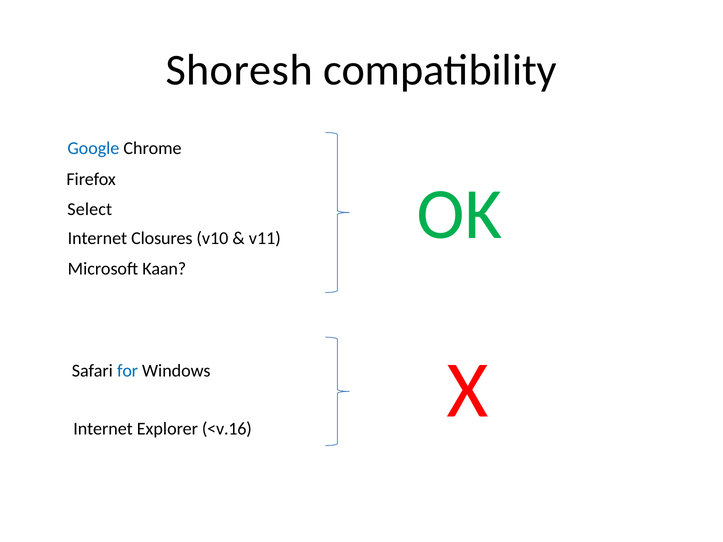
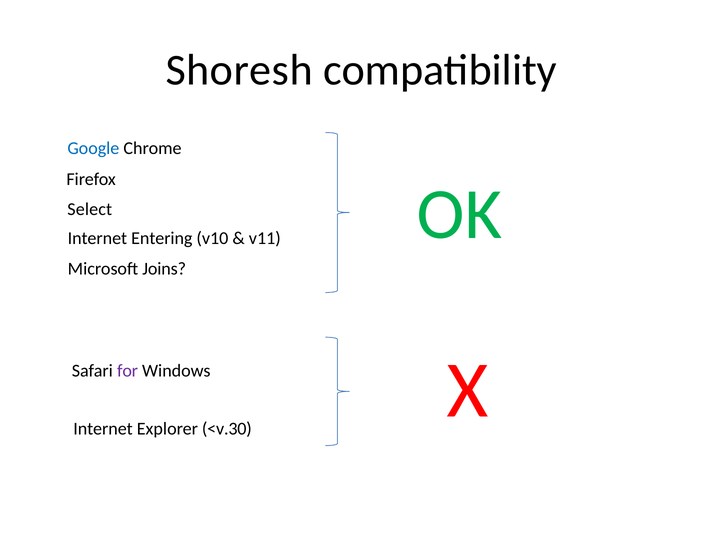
Closures: Closures -> Entering (162, 239)
Kaan: Kaan -> Joins (164, 269)
for colour: blue -> purple (128, 371)
<v.16: <v.16 -> <v.30 (227, 429)
